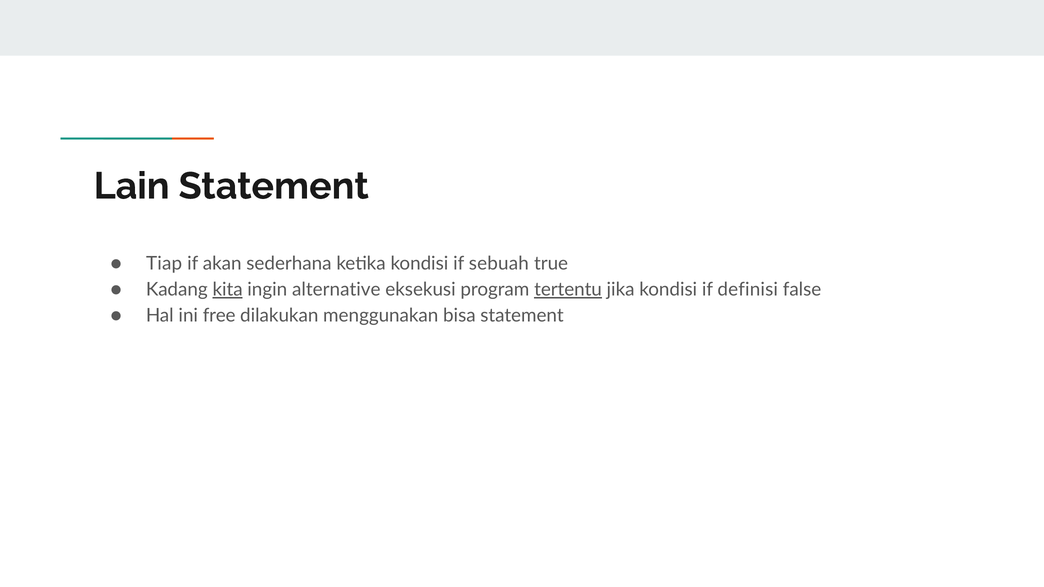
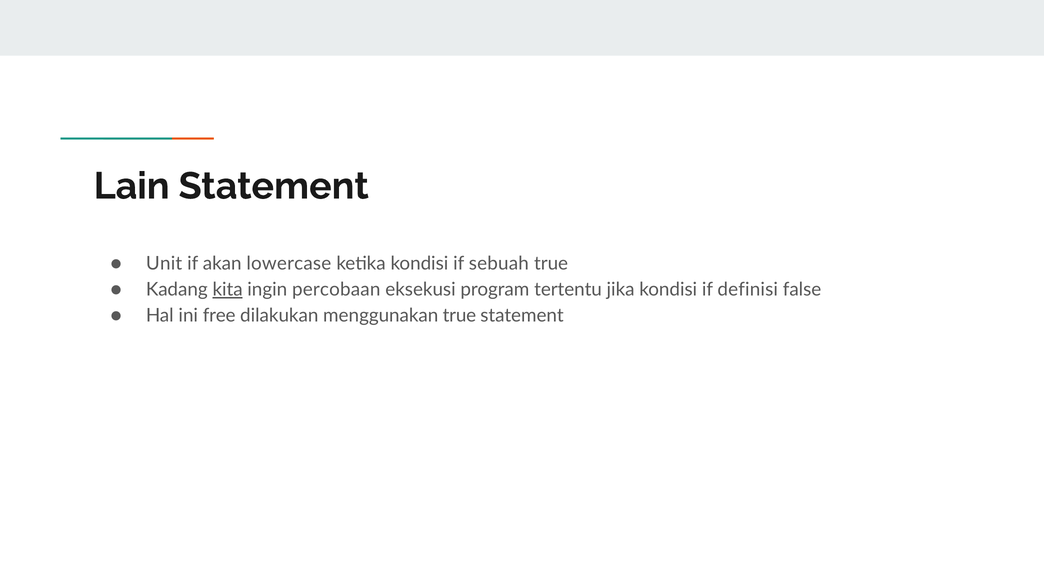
Tiap: Tiap -> Unit (164, 264)
sederhana: sederhana -> lowercase (289, 264)
alternative: alternative -> percobaan (336, 290)
tertentu underline: present -> none (568, 290)
menggunakan bisa: bisa -> true (459, 316)
